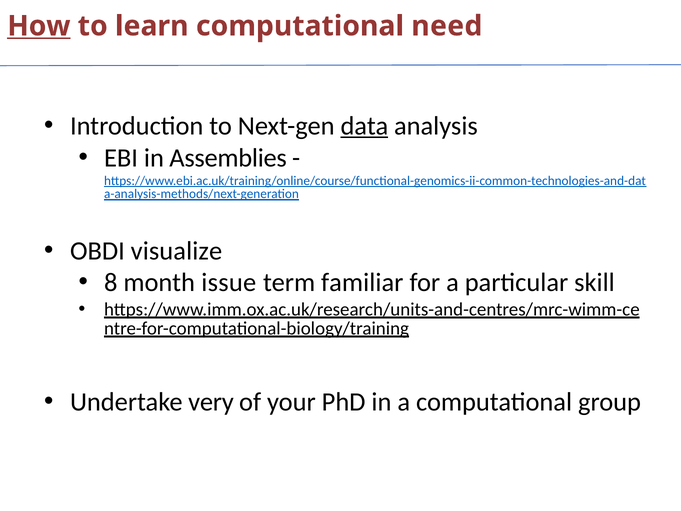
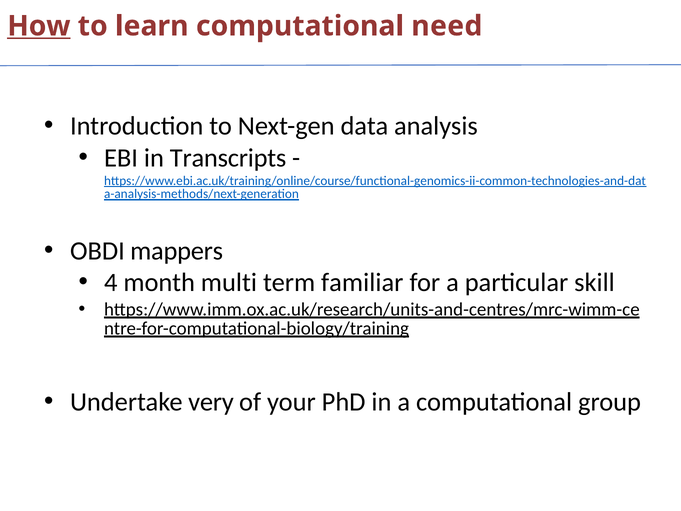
data underline: present -> none (364, 126)
Assemblies: Assemblies -> Transcripts (228, 158)
visualize: visualize -> mappers (177, 251)
8: 8 -> 4 (111, 283)
issue: issue -> multi (229, 283)
